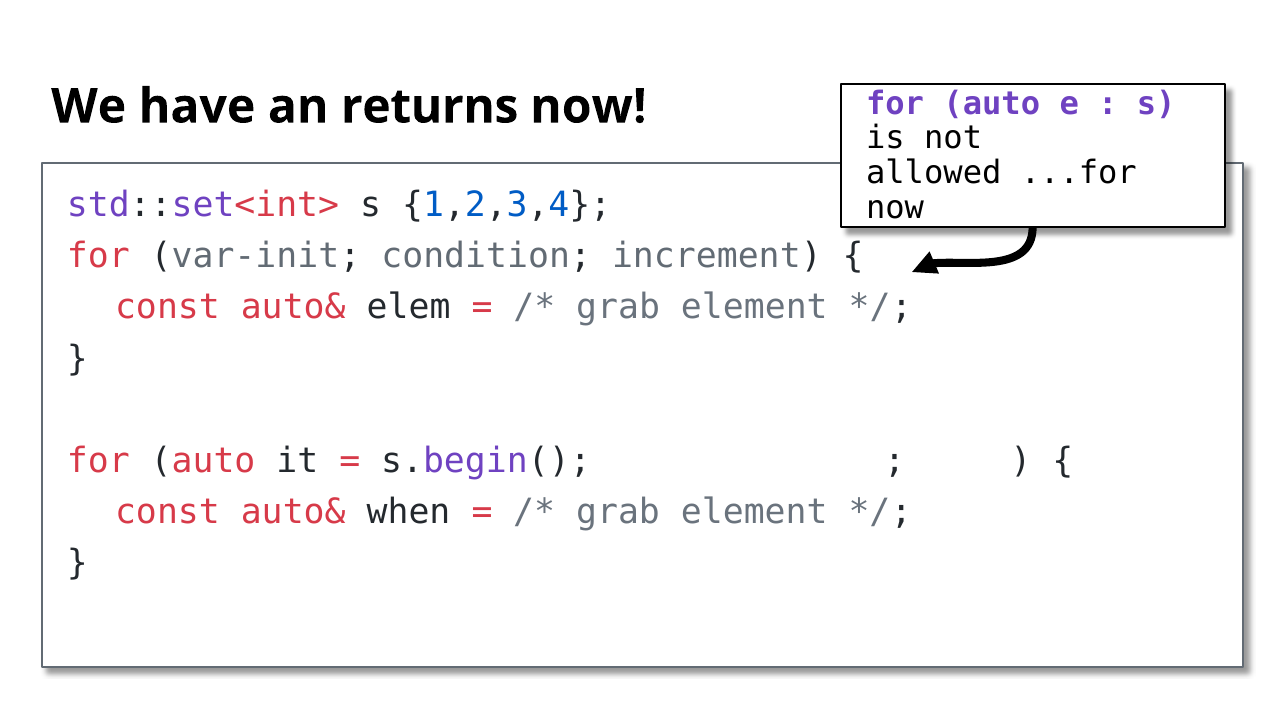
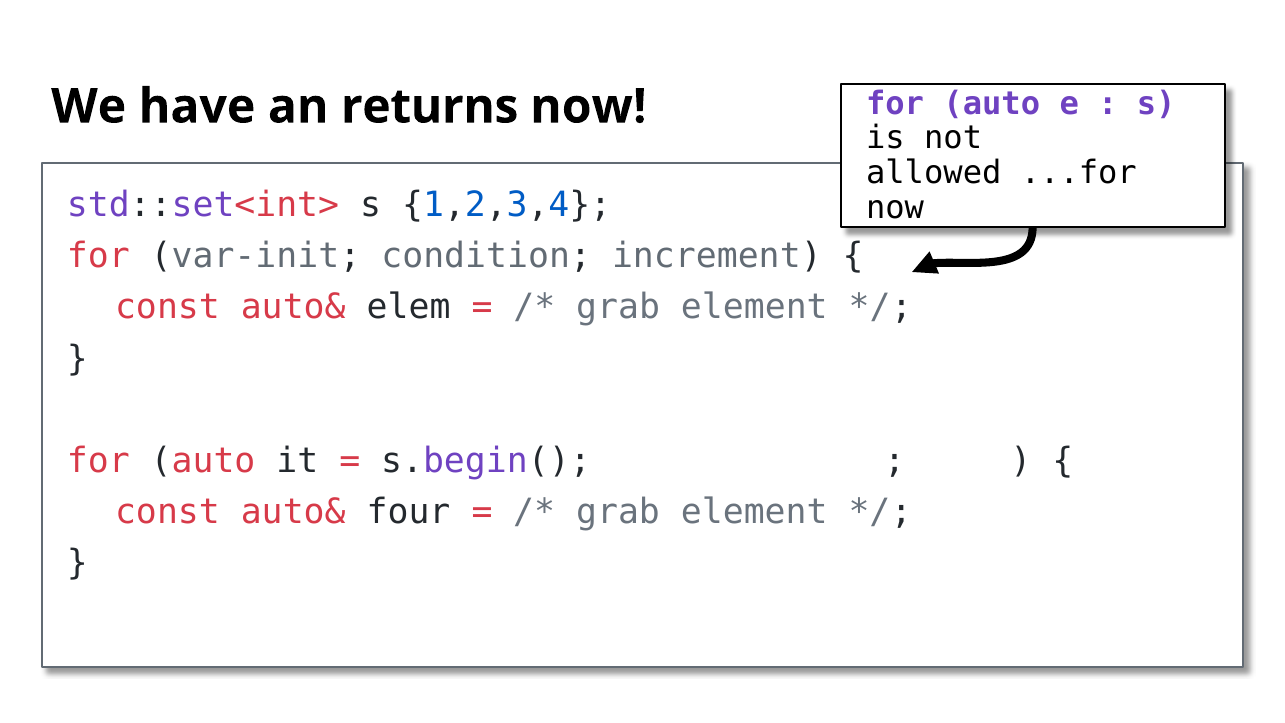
when: when -> four (409, 512)
